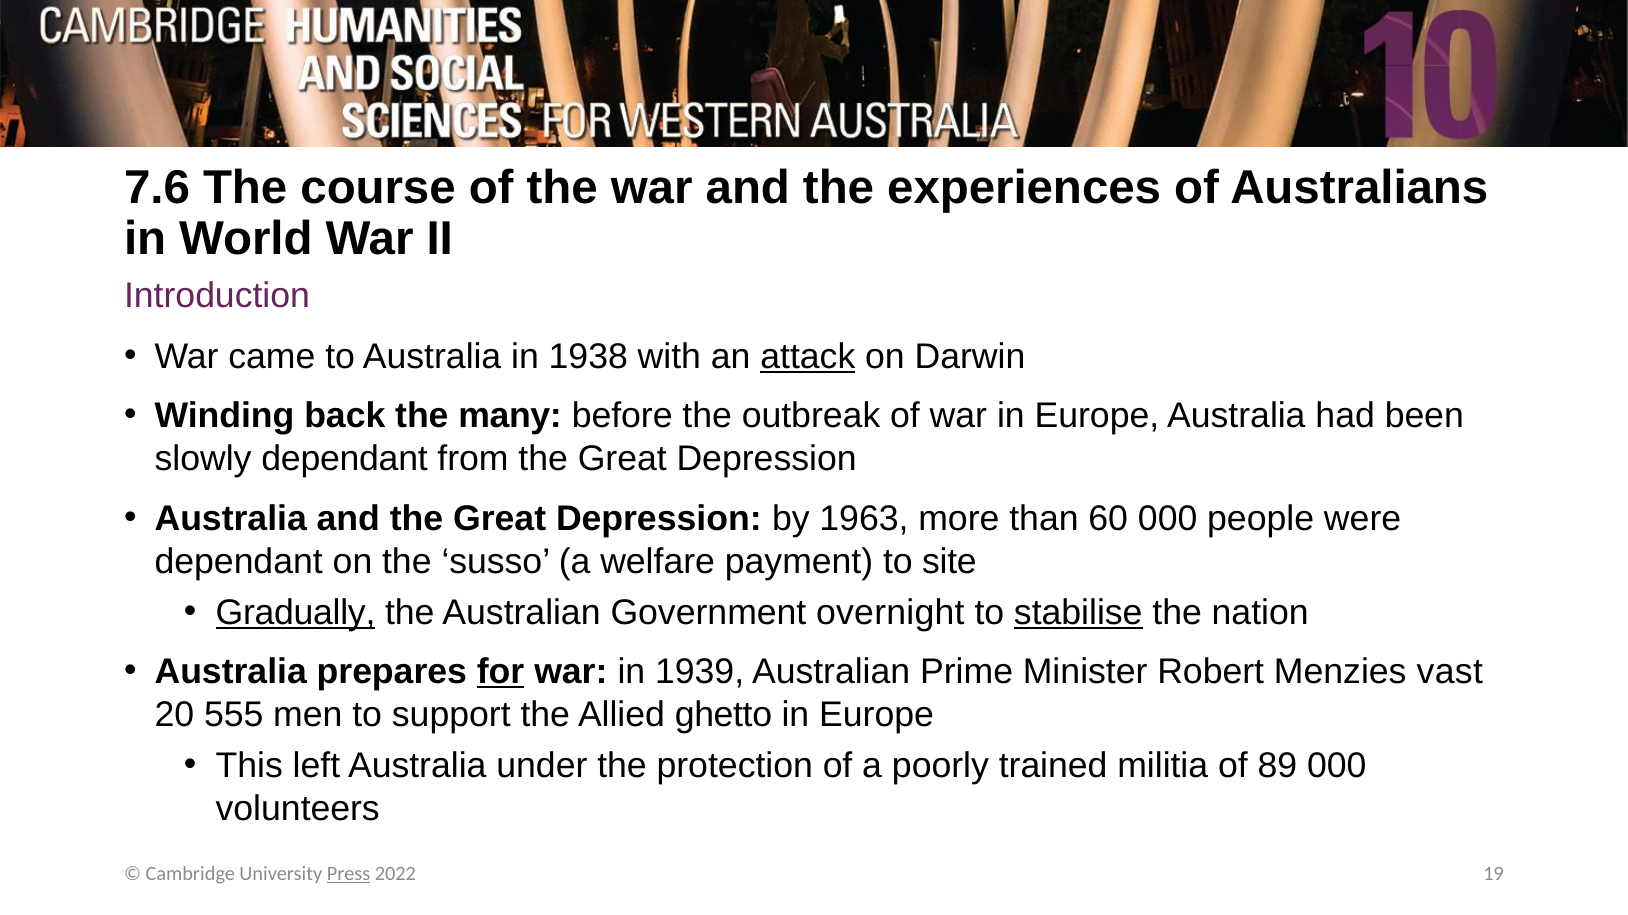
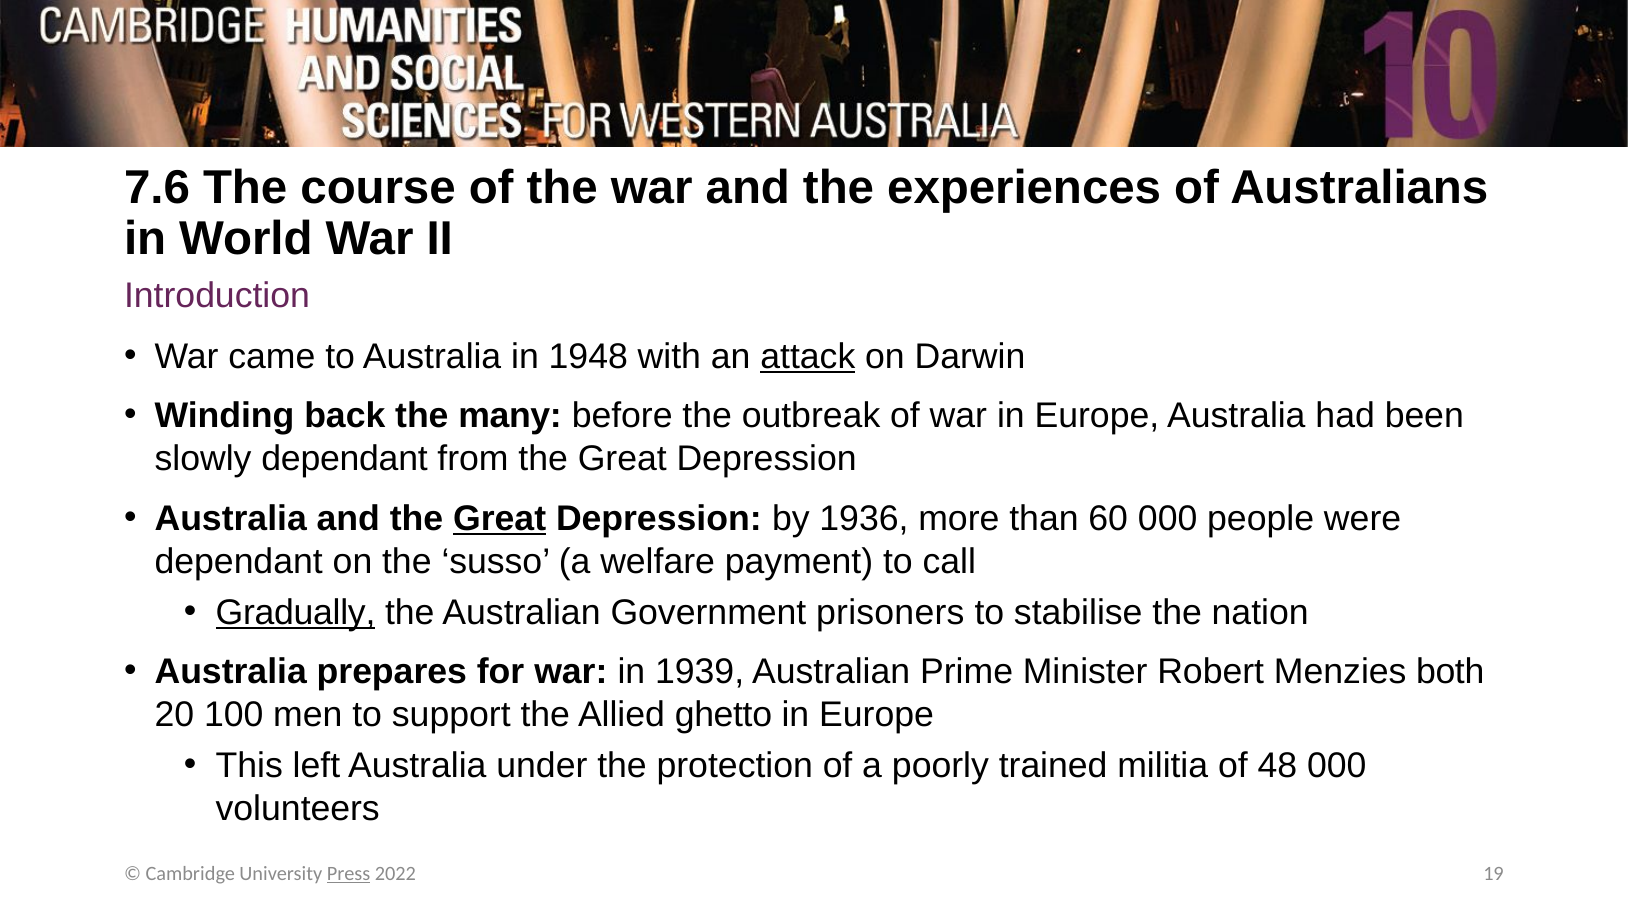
1938: 1938 -> 1948 (588, 357)
Great underline: none -> present (500, 519)
1963: 1963 -> 1936 (864, 519)
site: site -> call (949, 562)
overnight: overnight -> prisoners (890, 613)
stabilise underline: present -> none (1078, 613)
for underline: present -> none (501, 673)
vast: vast -> both (1450, 673)
555: 555 -> 100 (234, 715)
89: 89 -> 48 (1277, 767)
